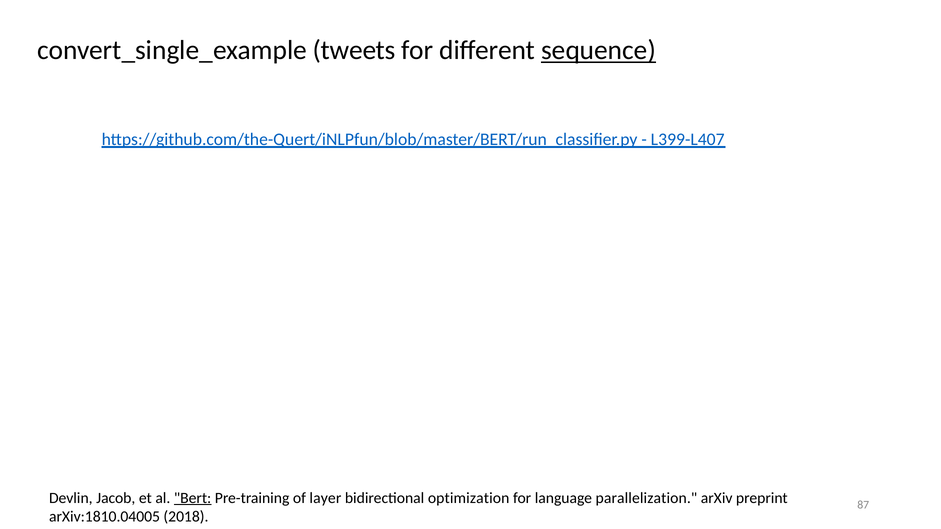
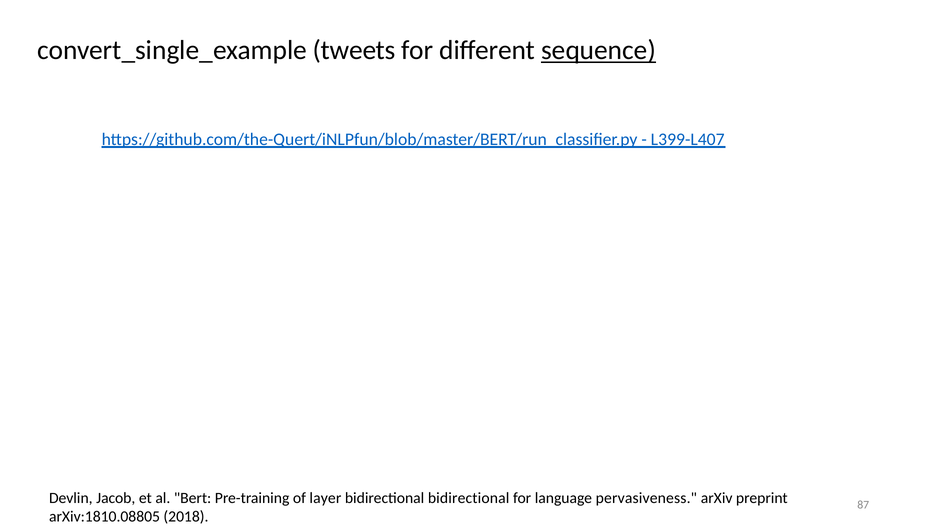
Bert underline: present -> none (193, 498)
bidirectional optimization: optimization -> bidirectional (469, 498)
parallelization: parallelization -> pervasiveness (646, 498)
arXiv:1810.04005: arXiv:1810.04005 -> arXiv:1810.08805 (105, 517)
